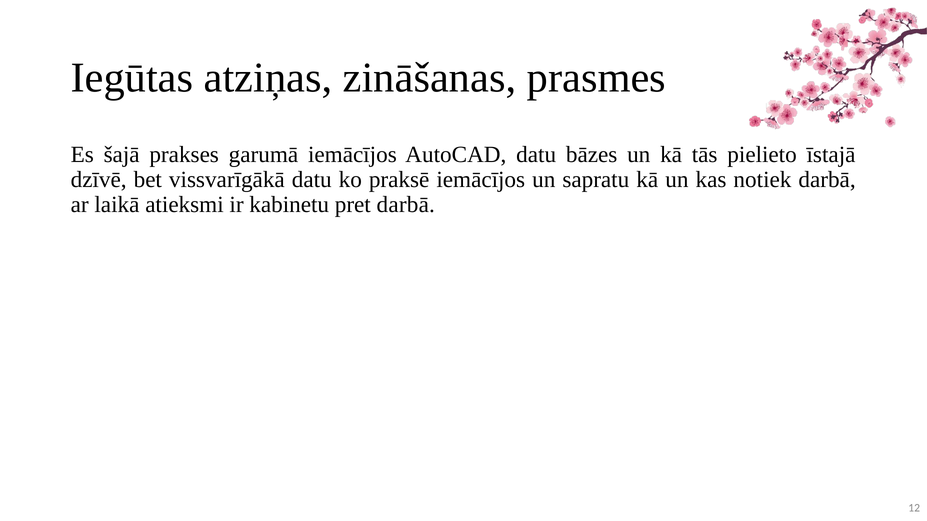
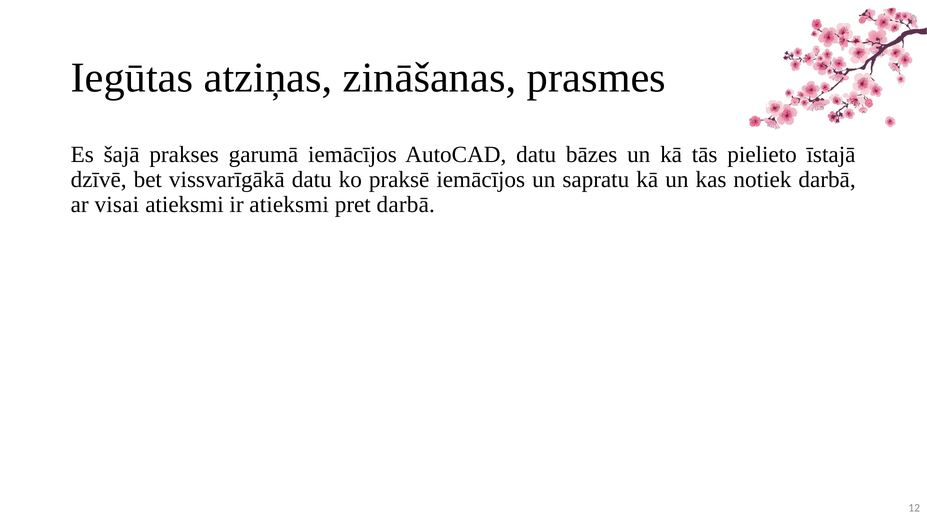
laikā: laikā -> visai (117, 205)
ir kabinetu: kabinetu -> atieksmi (289, 205)
